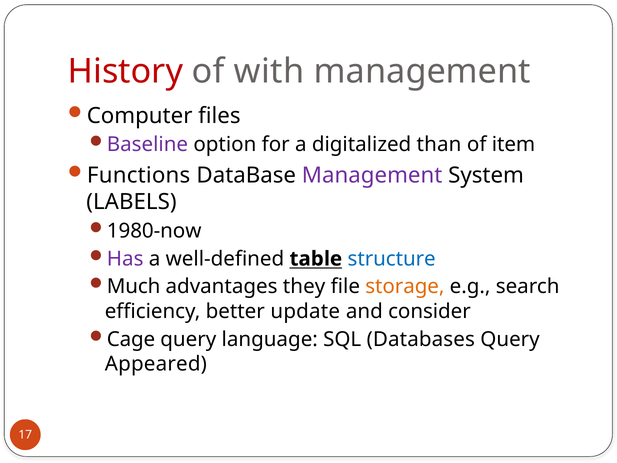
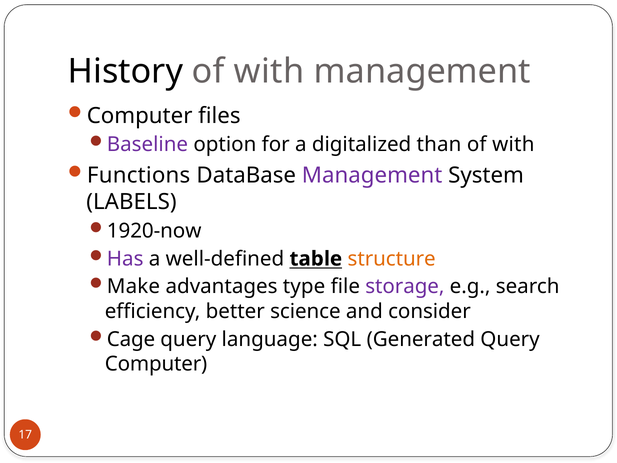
History colour: red -> black (125, 71)
item: item -> with (513, 144)
1980-now: 1980-now -> 1920-now (154, 231)
structure colour: blue -> orange (392, 259)
Much: Much -> Make (133, 287)
they: they -> type (304, 287)
storage colour: orange -> purple (405, 287)
update: update -> science (305, 311)
Databases: Databases -> Generated (421, 339)
Appeared: Appeared -> Computer (156, 364)
